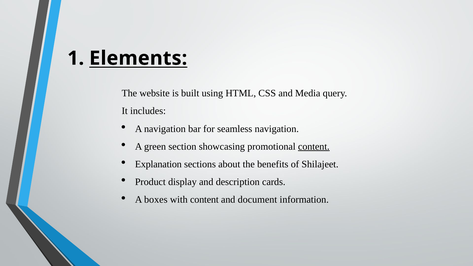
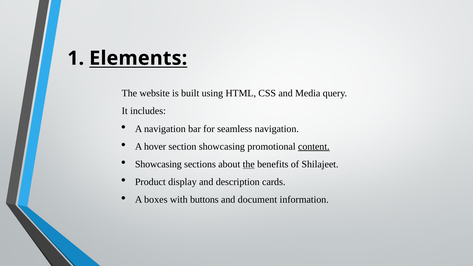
green: green -> hover (155, 147)
Explanation: Explanation -> Showcasing (158, 164)
the underline: none -> present (249, 164)
with content: content -> buttons (204, 200)
